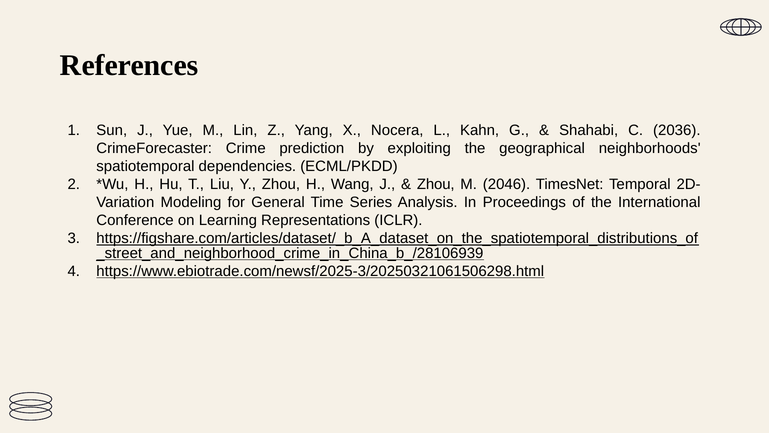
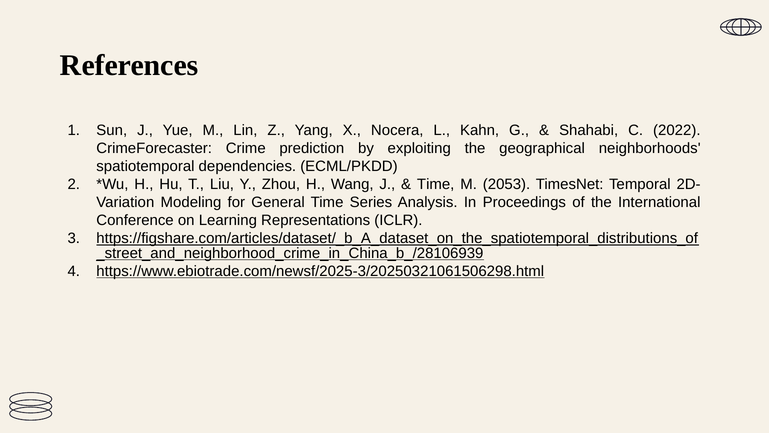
2036: 2036 -> 2022 (677, 130)
Zhou: Zhou -> Time (436, 184)
2046: 2046 -> 2053 (507, 184)
